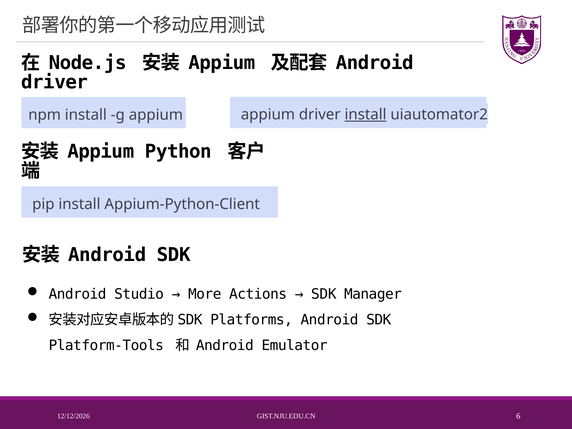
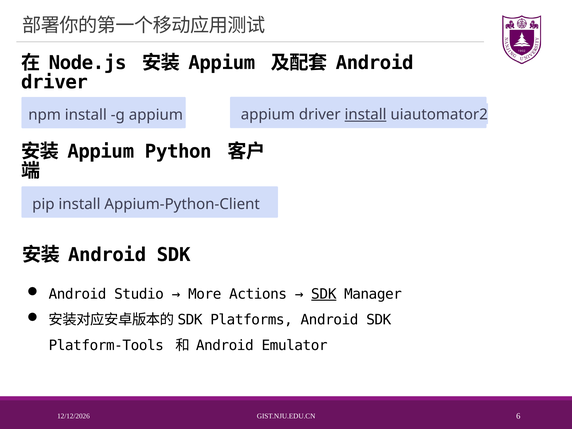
SDK underline: none -> present (324, 294)
